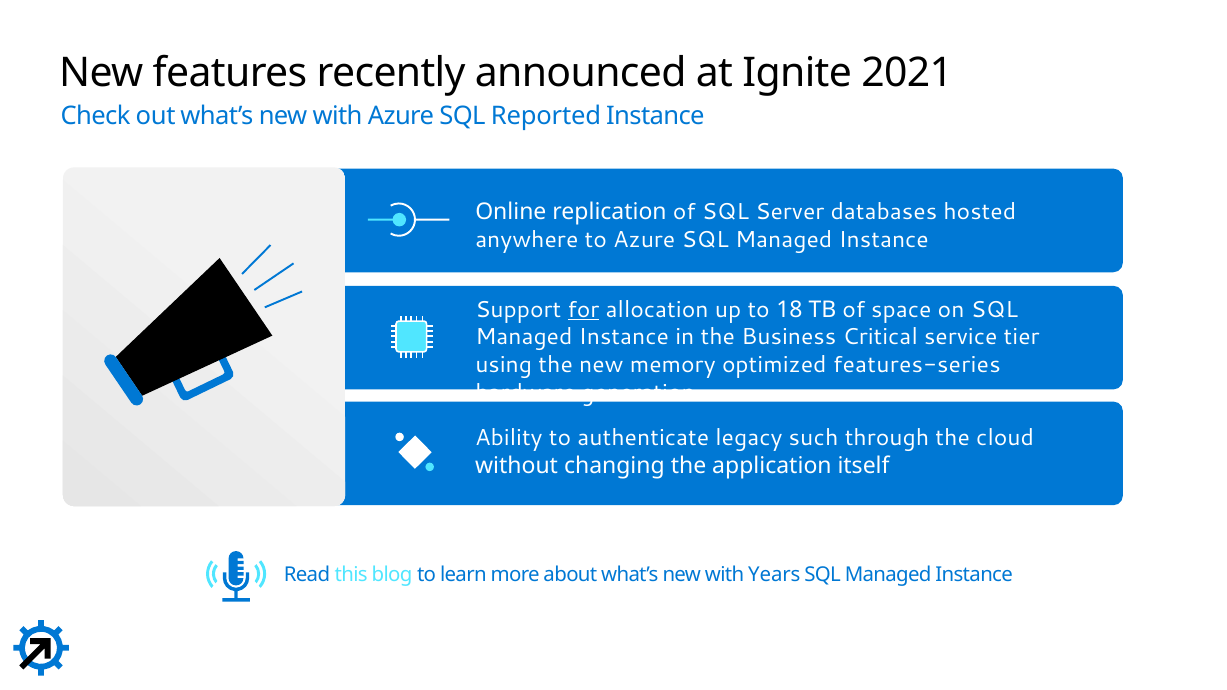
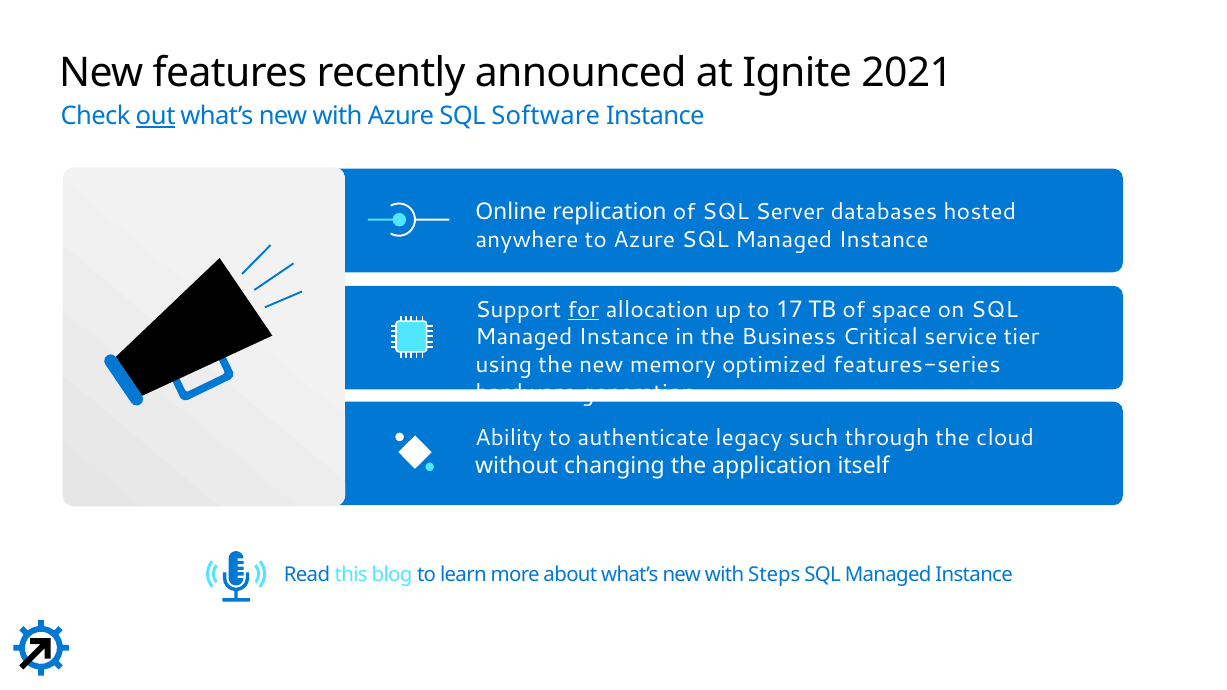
out underline: none -> present (156, 116)
Reported: Reported -> Software (546, 116)
18: 18 -> 17 (789, 310)
Years: Years -> Steps (774, 575)
